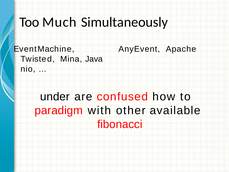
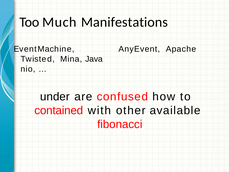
Simultaneously: Simultaneously -> Manifestations (124, 22)
paradigm: paradigm -> contained (59, 110)
